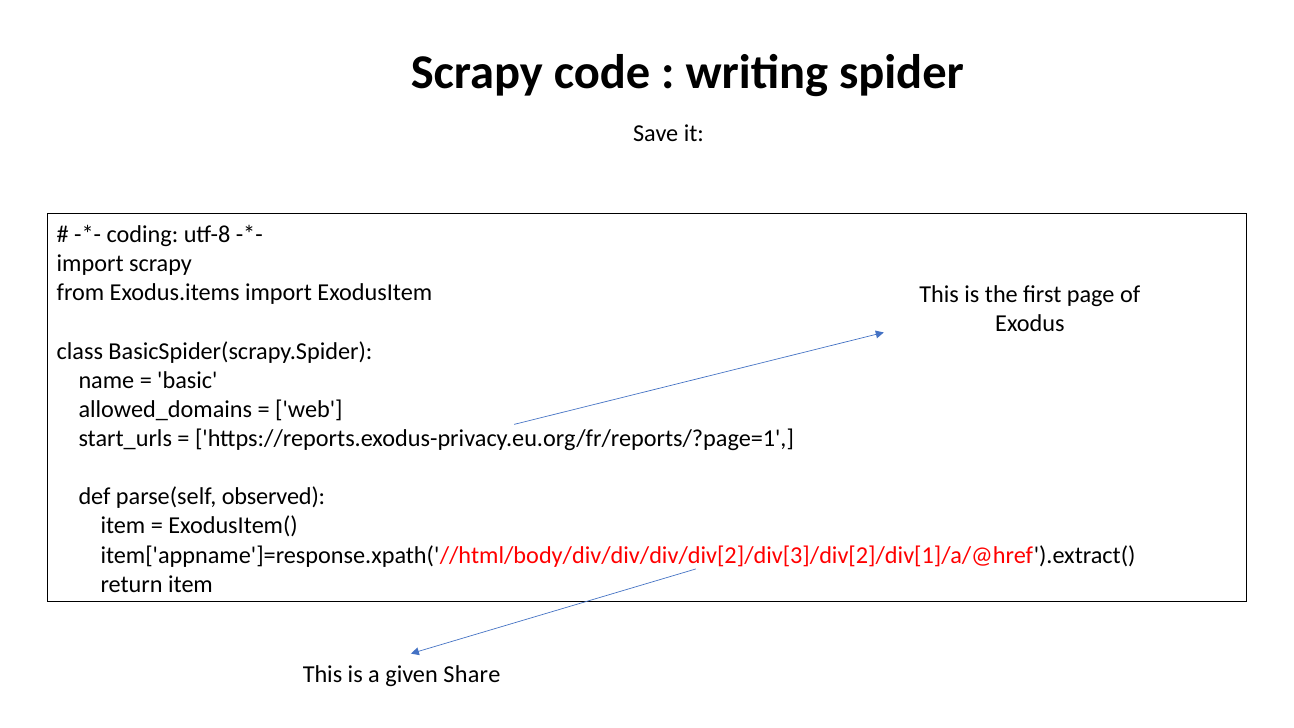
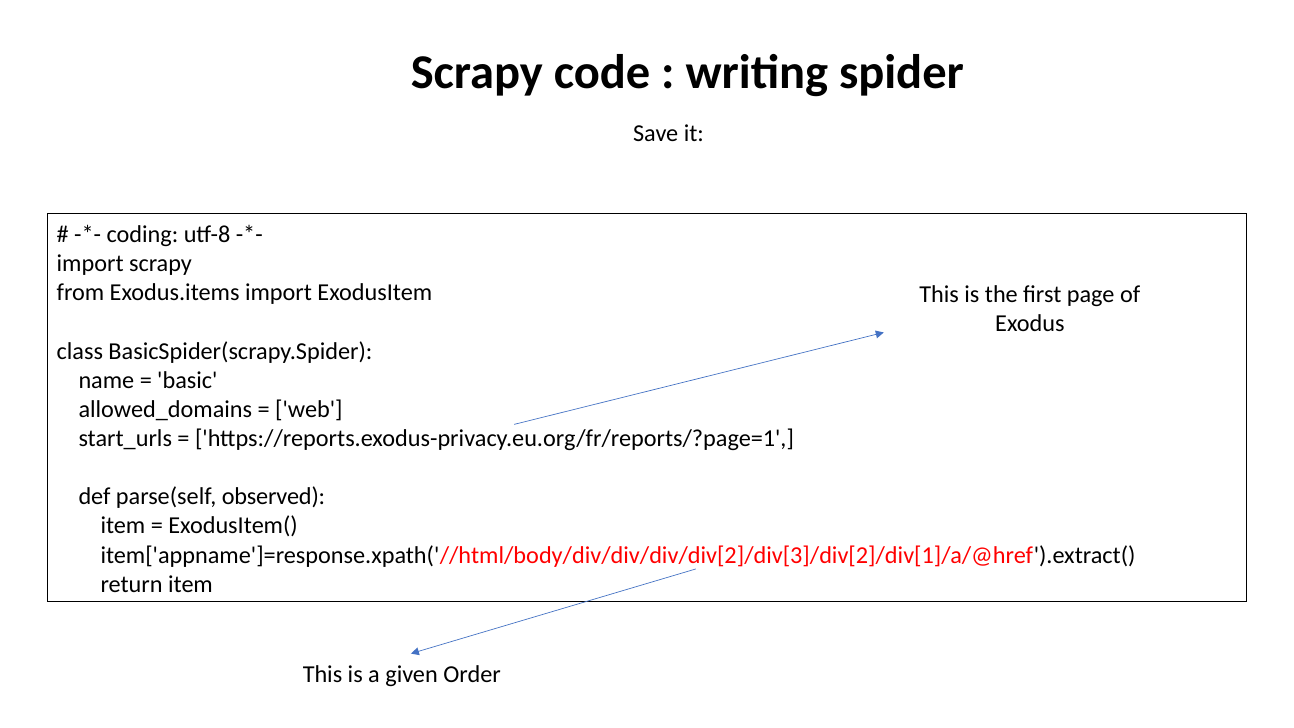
Share: Share -> Order (472, 674)
